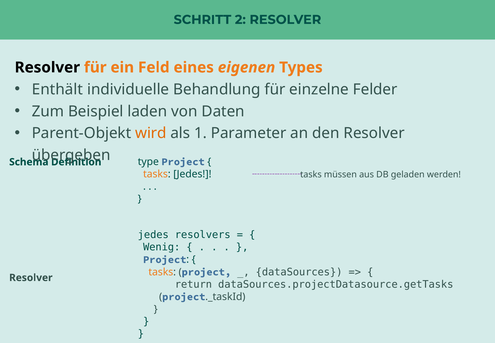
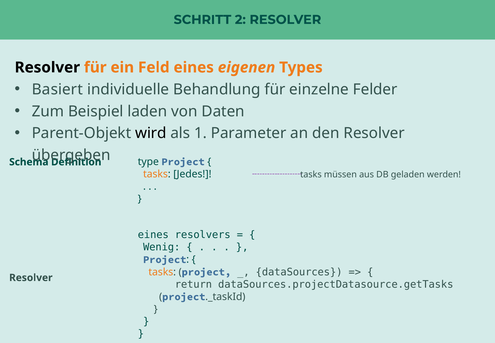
Enthält: Enthält -> Basiert (57, 89)
wird colour: orange -> black (151, 133)
jedes: jedes -> eines (153, 235)
